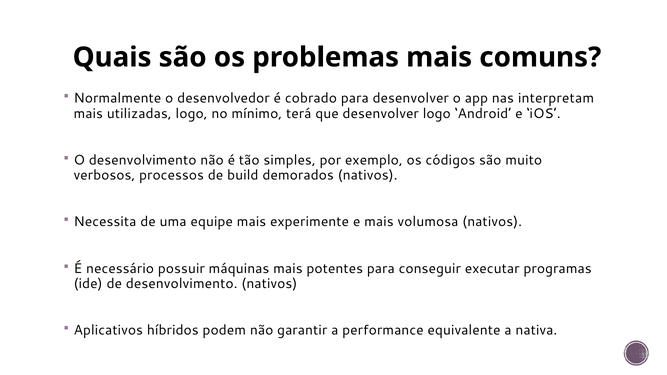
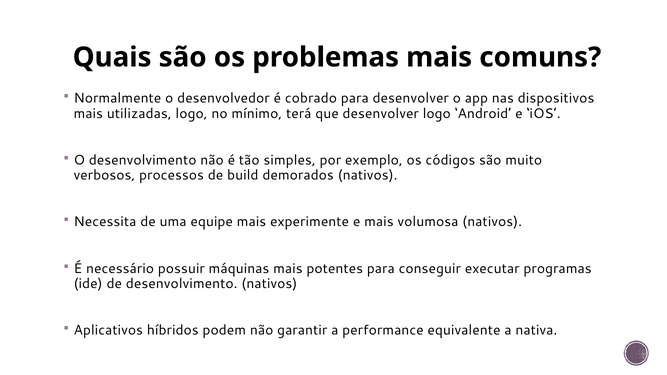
interpretam: interpretam -> dispositivos (556, 98)
